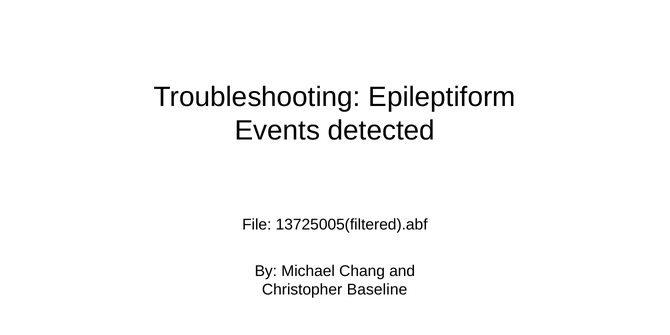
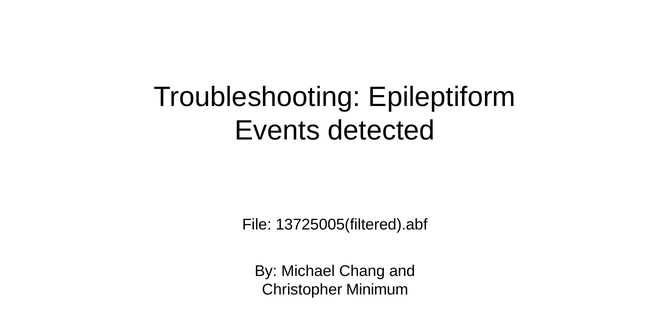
Baseline: Baseline -> Minimum (377, 290)
